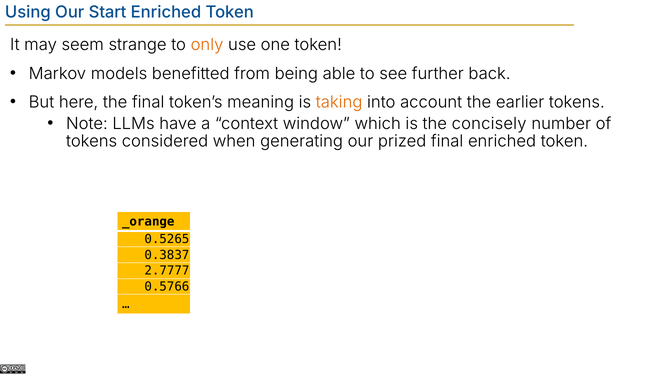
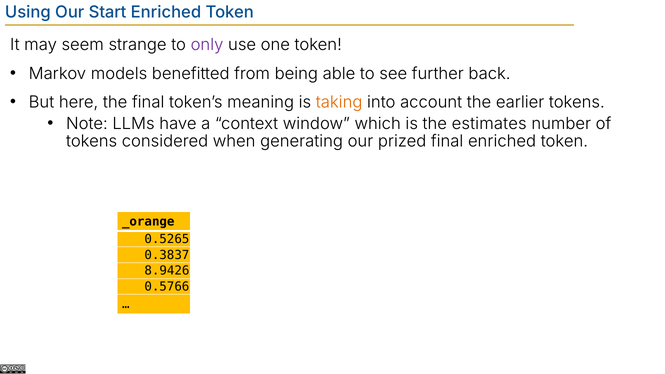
only colour: orange -> purple (207, 45)
concisely: concisely -> estimates (489, 124)
2.7777: 2.7777 -> 8.9426 (167, 271)
